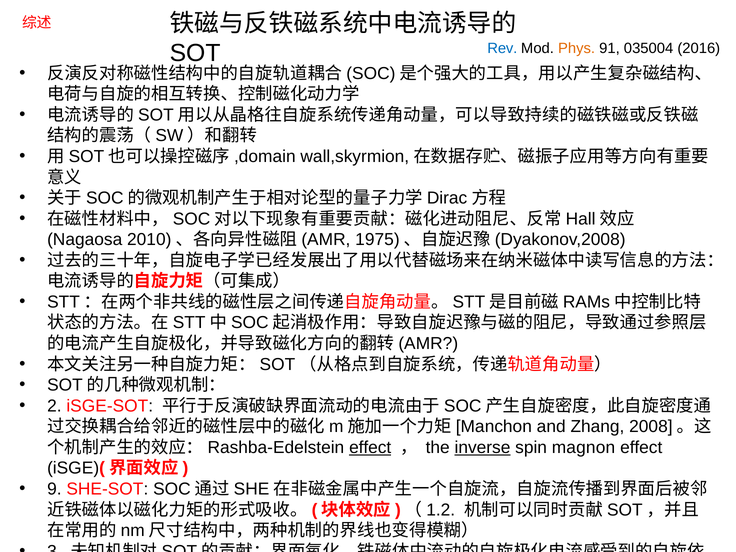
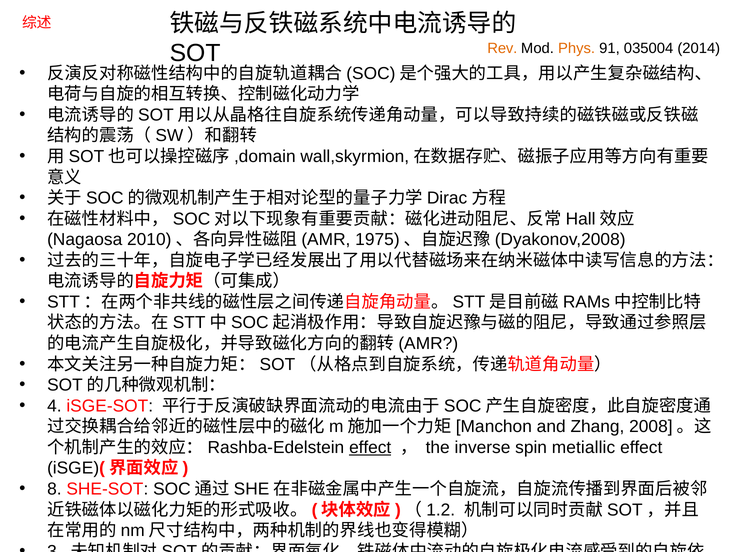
Rev colour: blue -> orange (502, 48)
2016: 2016 -> 2014 (699, 48)
2: 2 -> 4 (54, 406)
inverse underline: present -> none (482, 447)
magnon: magnon -> metiallic (583, 447)
9: 9 -> 8 (54, 489)
